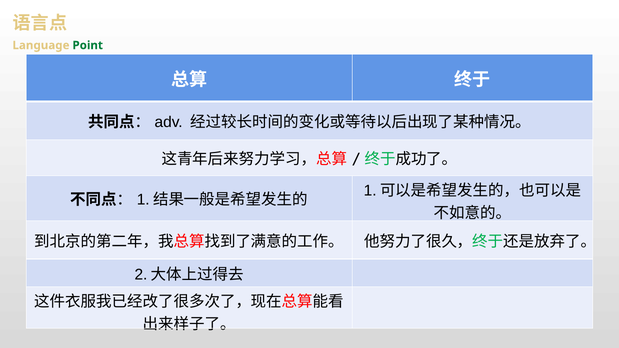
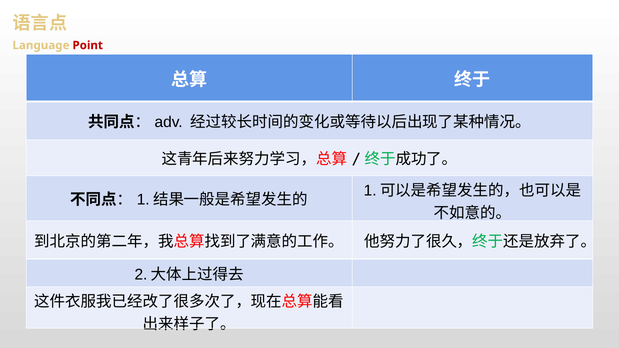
Point colour: green -> red (88, 45)
